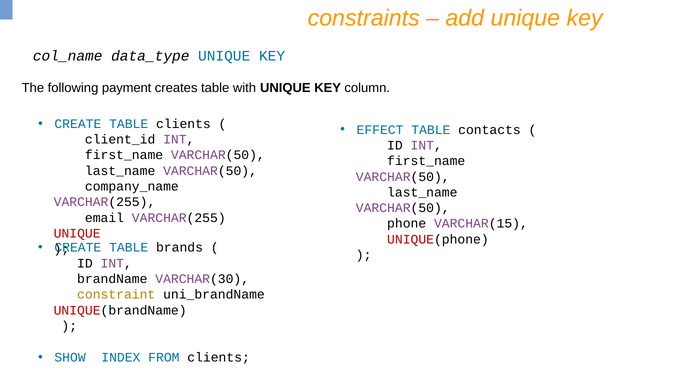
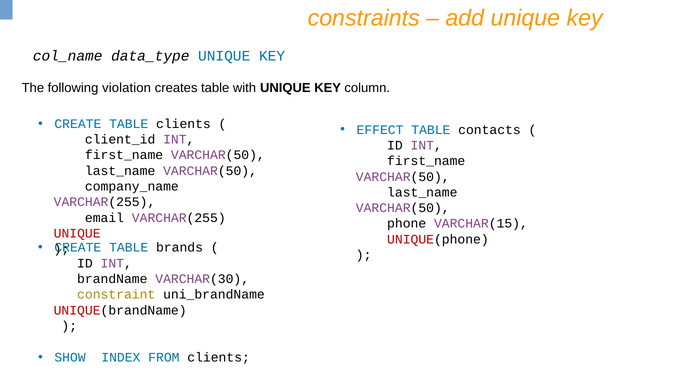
payment: payment -> violation (127, 88)
